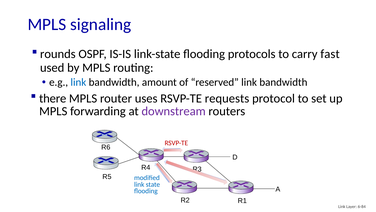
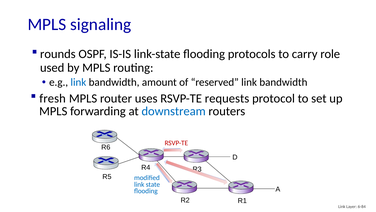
fast: fast -> role (330, 54)
there: there -> fresh (53, 98)
downstream colour: purple -> blue (174, 111)
